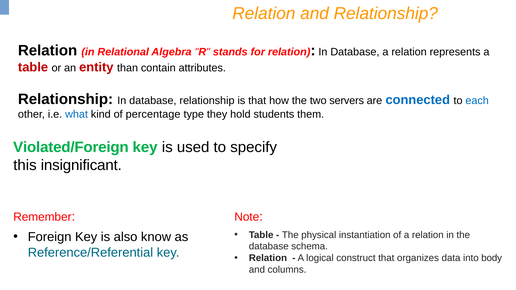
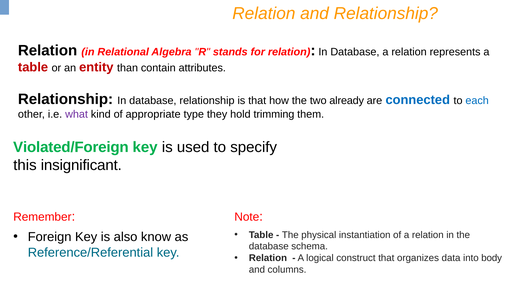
servers: servers -> already (347, 101)
what colour: blue -> purple (77, 114)
percentage: percentage -> appropriate (153, 114)
students: students -> trimming (274, 114)
